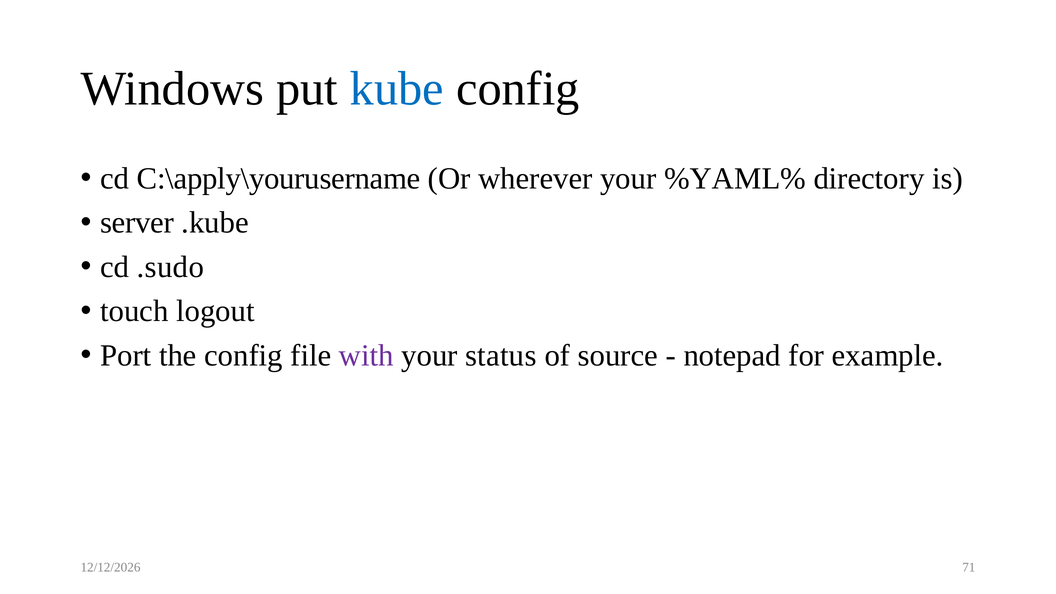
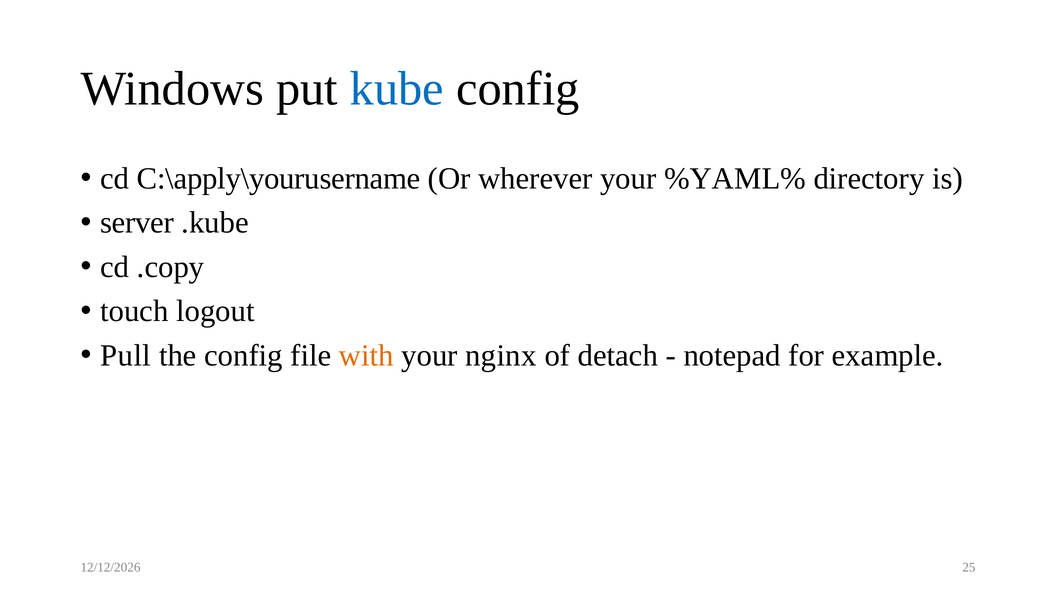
.sudo: .sudo -> .copy (171, 267)
Port: Port -> Pull (126, 355)
with colour: purple -> orange (366, 355)
status: status -> nginx (501, 355)
source: source -> detach (618, 355)
71: 71 -> 25 (969, 567)
